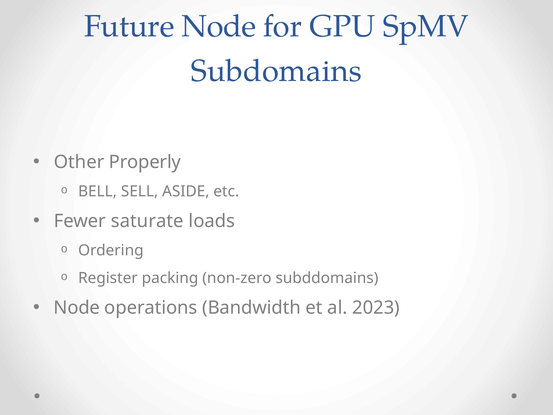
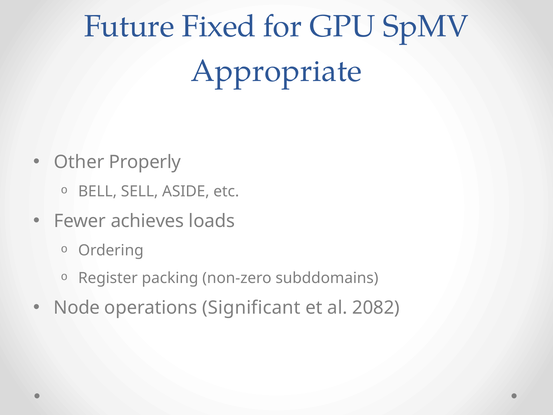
Future Node: Node -> Fixed (219, 26)
Subdomains: Subdomains -> Appropriate (276, 71)
saturate: saturate -> achieves (147, 221)
Bandwidth: Bandwidth -> Significant (251, 308)
2023: 2023 -> 2082 (376, 308)
